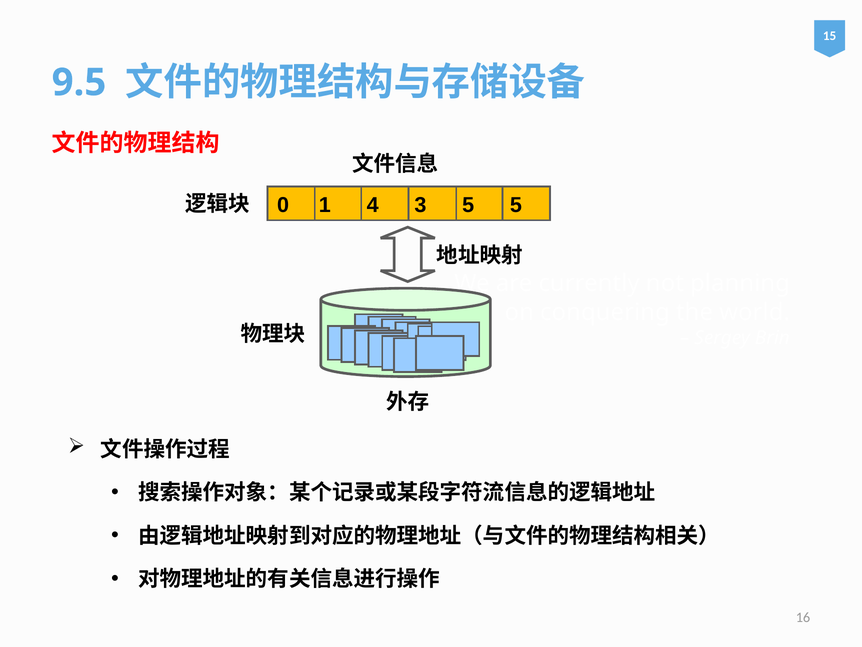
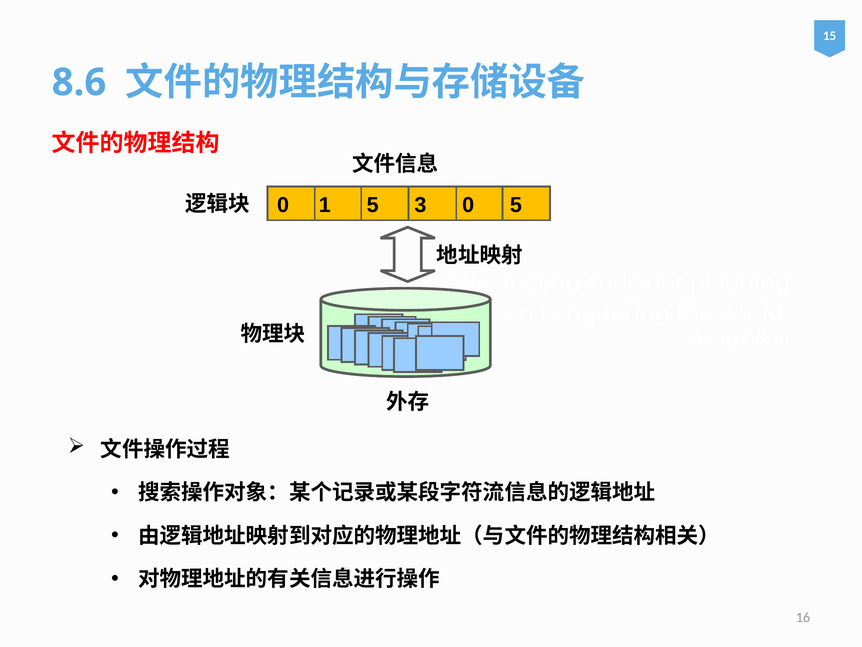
9.5: 9.5 -> 8.6 (79, 82)
1 4: 4 -> 5 (373, 205)
3 5: 5 -> 0 (468, 205)
